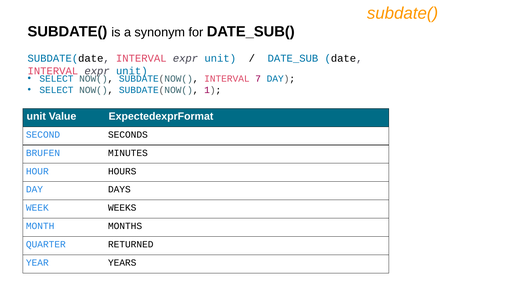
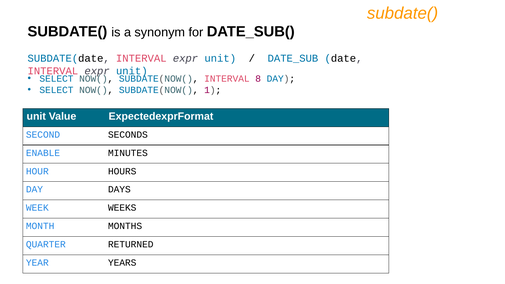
7: 7 -> 8 (258, 79)
BRUFEN: BRUFEN -> ENABLE (43, 153)
